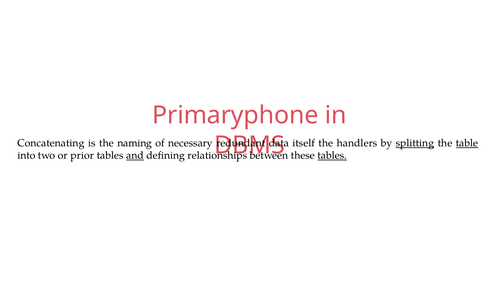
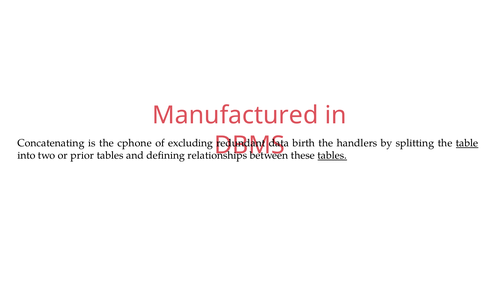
Primaryphone: Primaryphone -> Manufactured (235, 115)
naming: naming -> cphone (135, 143)
necessary: necessary -> excluding (191, 143)
itself: itself -> birth (304, 143)
splitting underline: present -> none (415, 143)
and underline: present -> none (135, 155)
